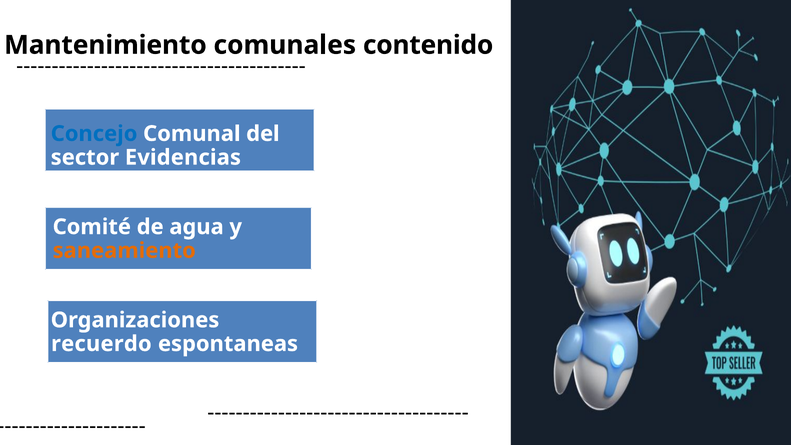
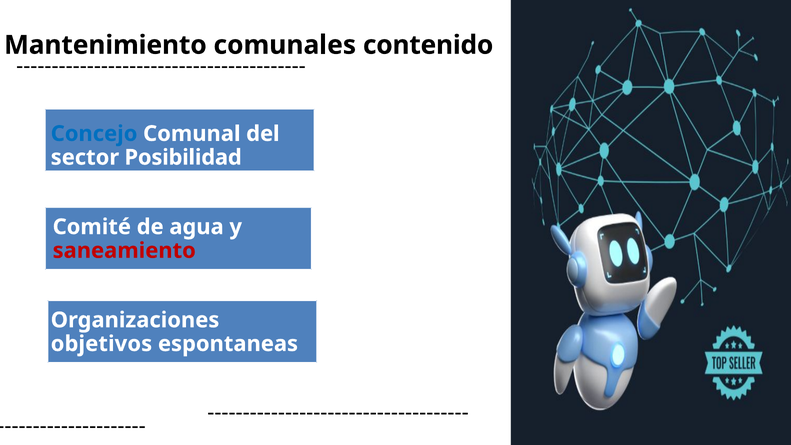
Evidencias: Evidencias -> Posibilidad (183, 157)
saneamiento colour: orange -> red (124, 251)
recuerdo: recuerdo -> objetivos (101, 344)
